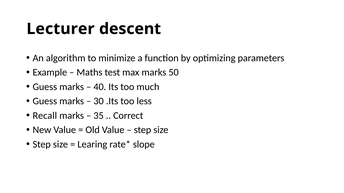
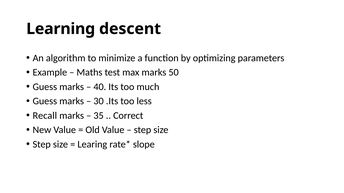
Lecturer: Lecturer -> Learning (61, 29)
